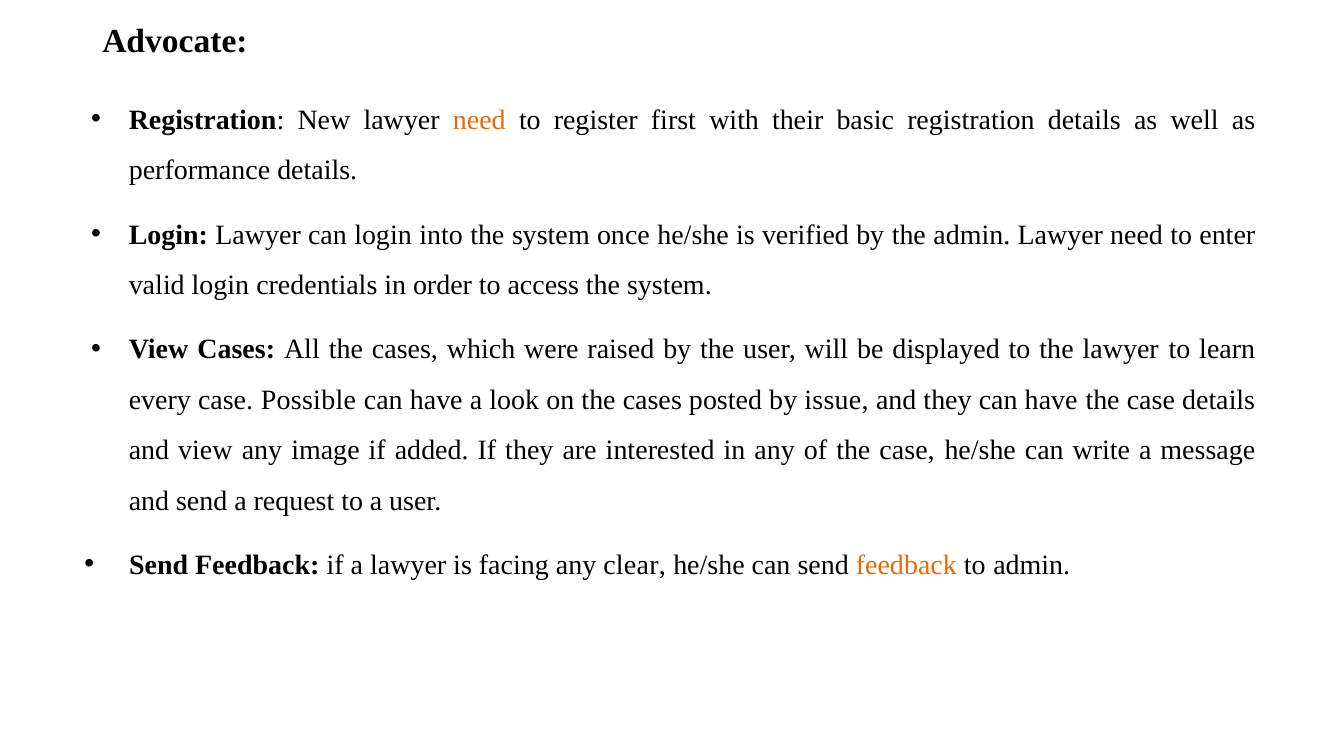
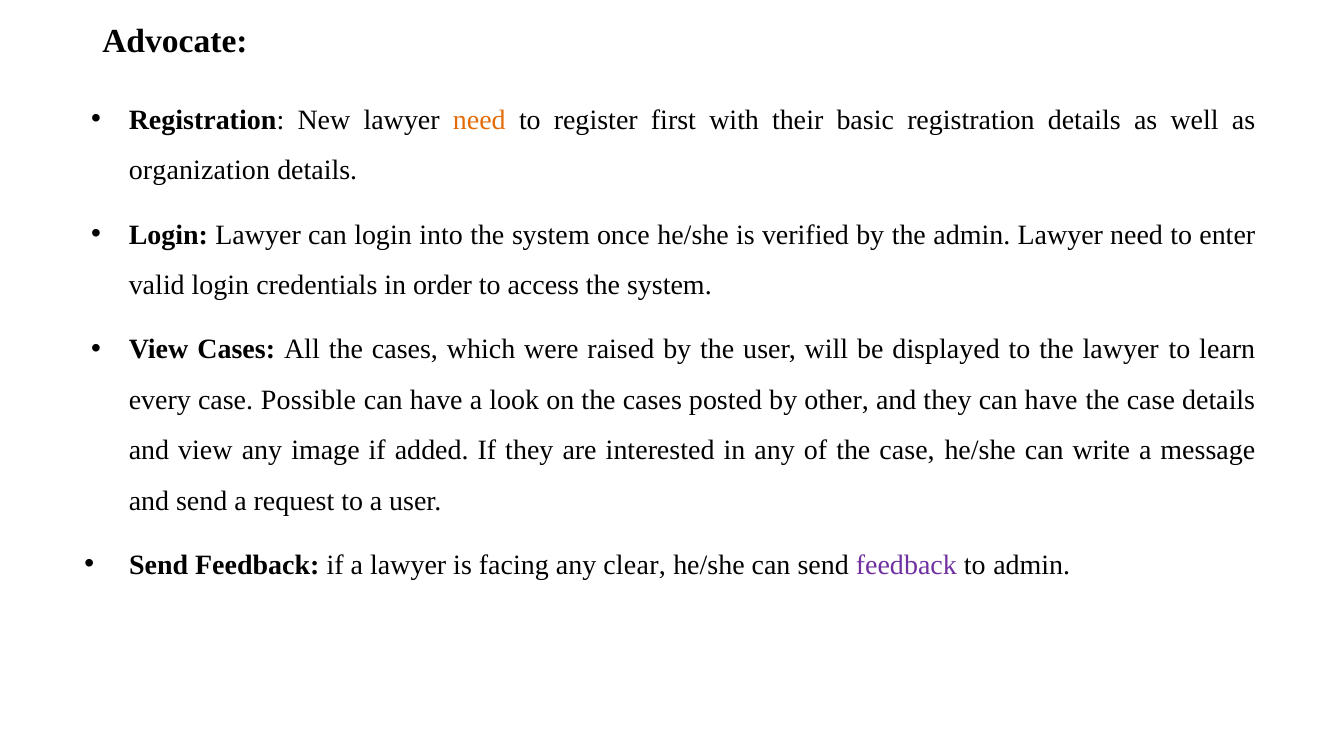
performance: performance -> organization (199, 170)
issue: issue -> other (837, 400)
feedback colour: orange -> purple (906, 565)
